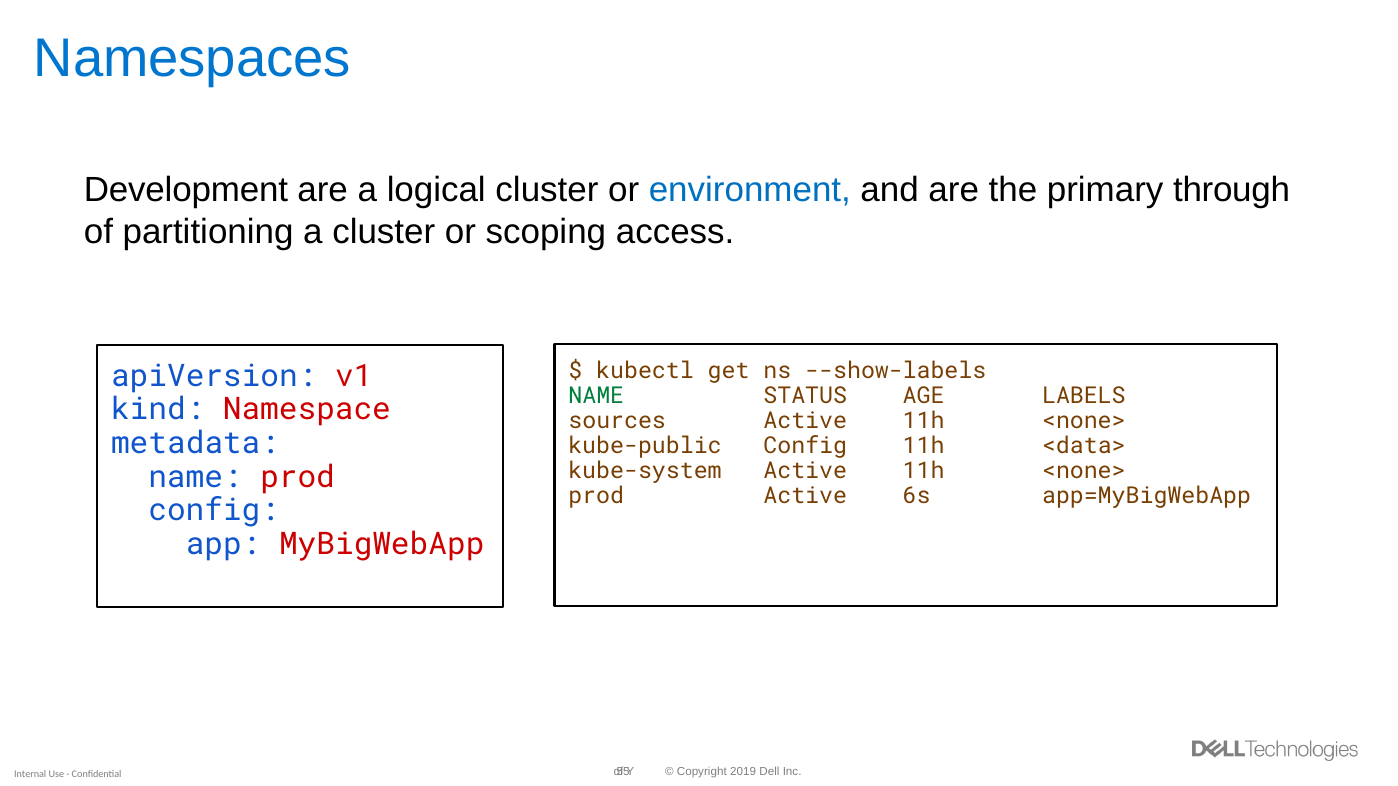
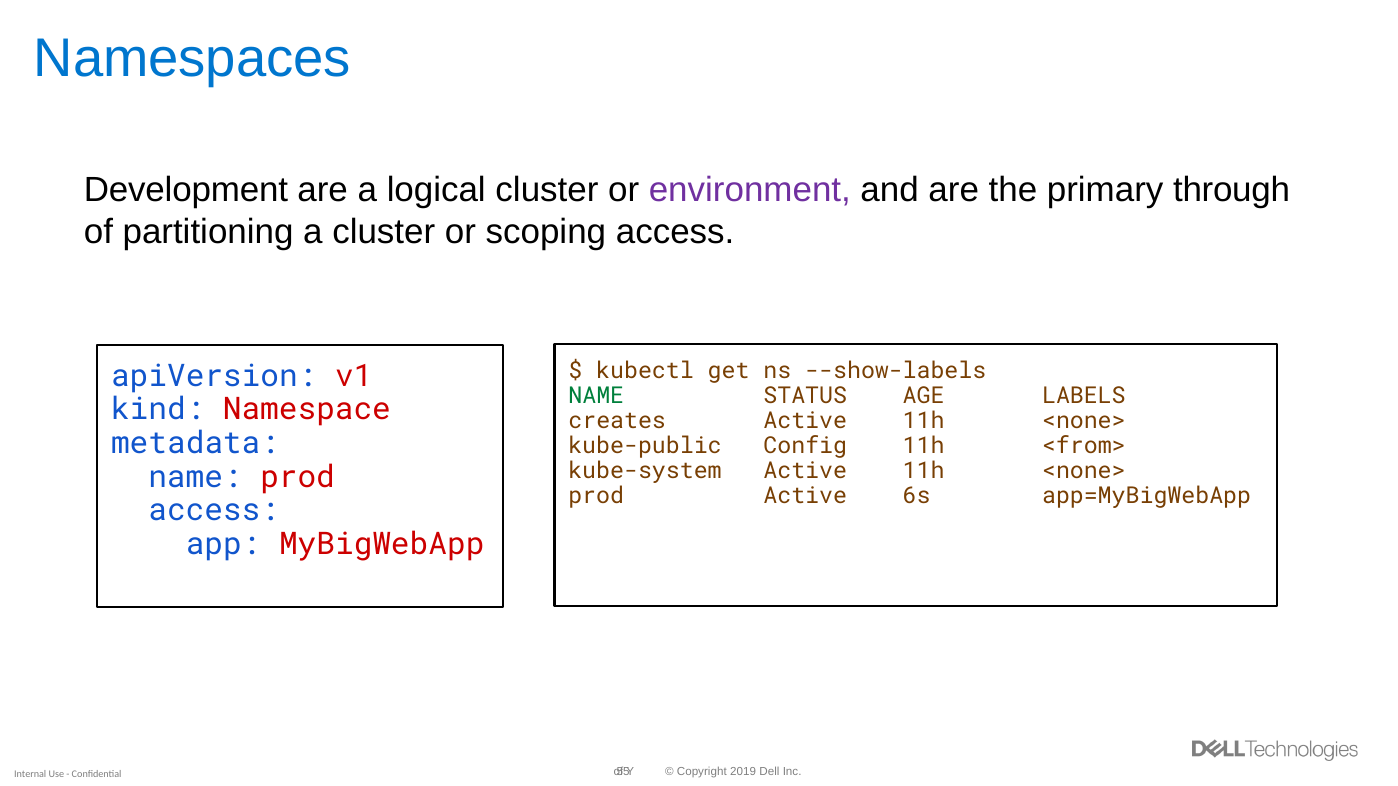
environment colour: blue -> purple (750, 190)
sources: sources -> creates (617, 421)
<data>: <data> -> <from> (1084, 446)
config: config -> access (214, 511)
